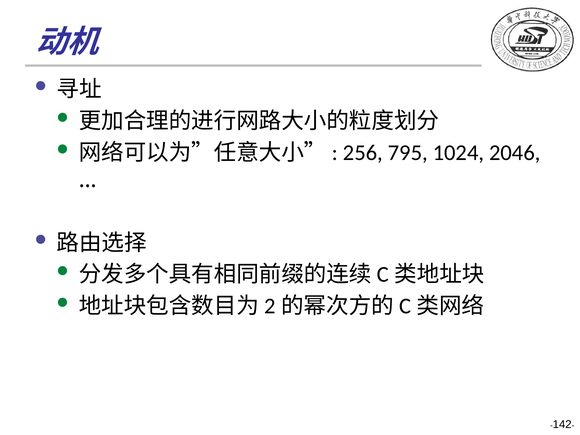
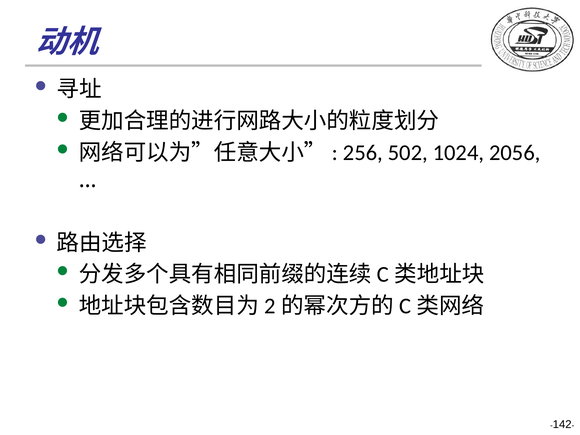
795: 795 -> 502 (408, 153)
2046: 2046 -> 2056 (515, 153)
